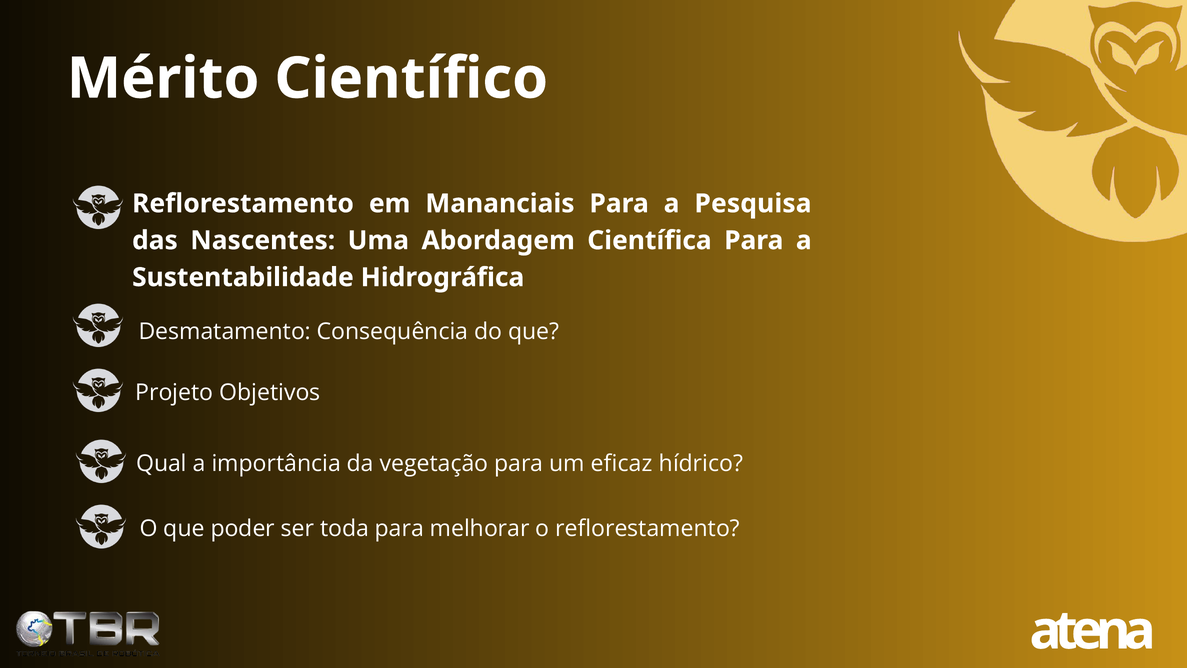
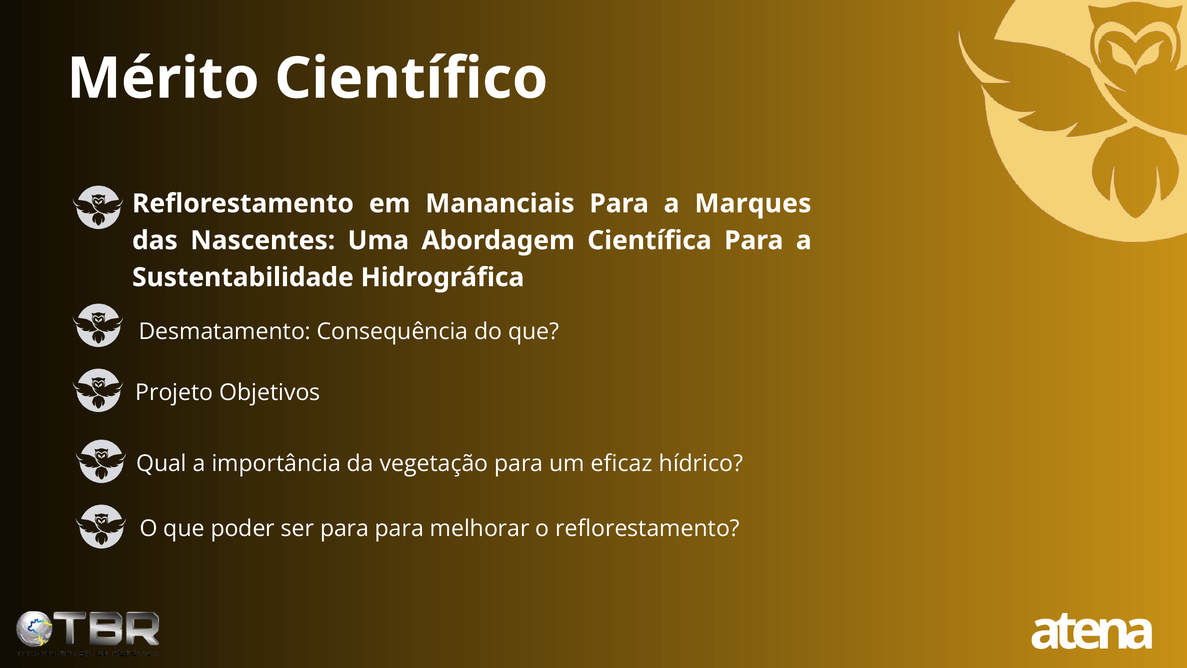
Pesquisa: Pesquisa -> Marques (753, 203)
ser toda: toda -> para (345, 529)
